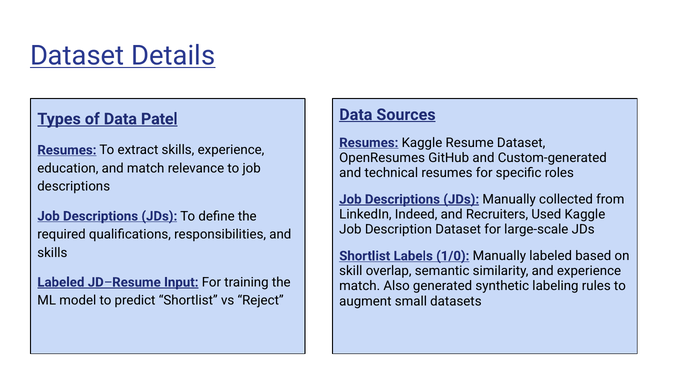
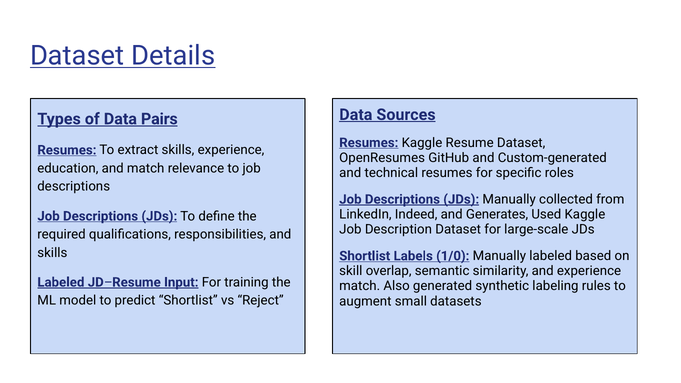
Patel: Patel -> Pairs (159, 119)
Recruiters: Recruiters -> Generates (497, 214)
